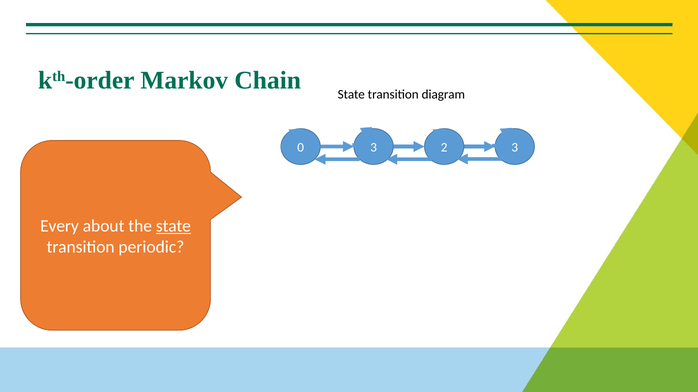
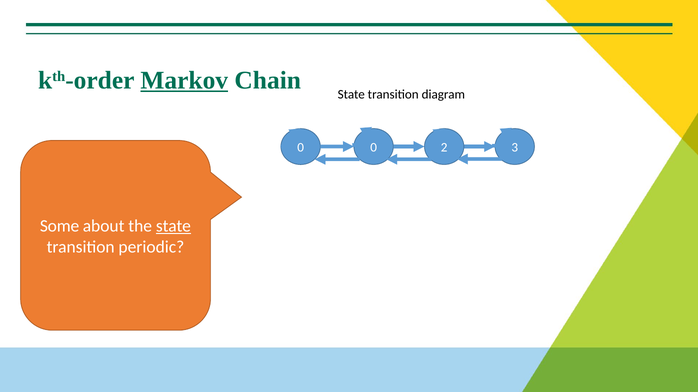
Markov underline: none -> present (184, 81)
0 3: 3 -> 0 (374, 148)
Every: Every -> Some (60, 226)
